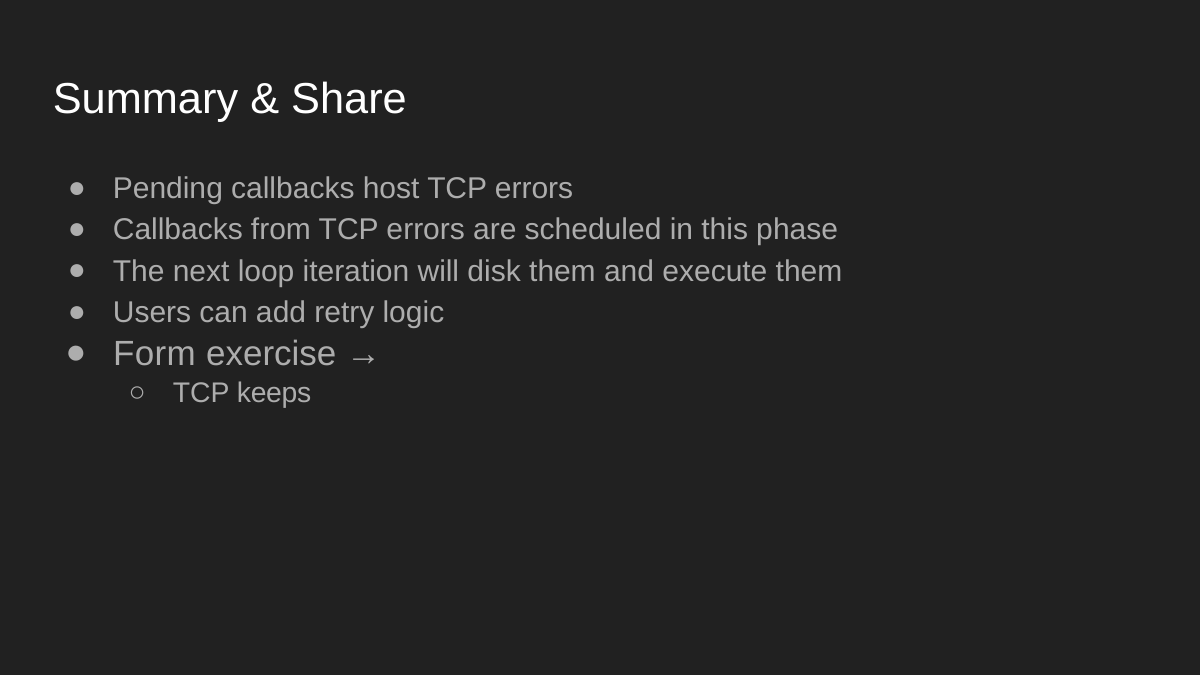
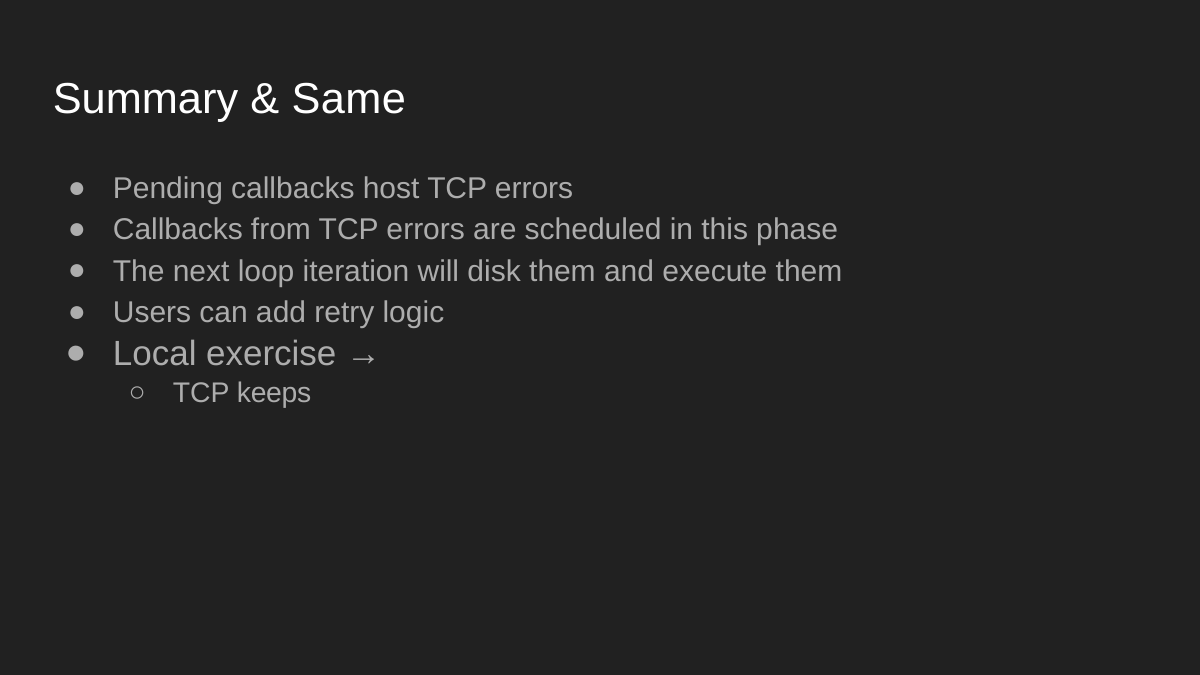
Share: Share -> Same (349, 99)
Form: Form -> Local (155, 354)
